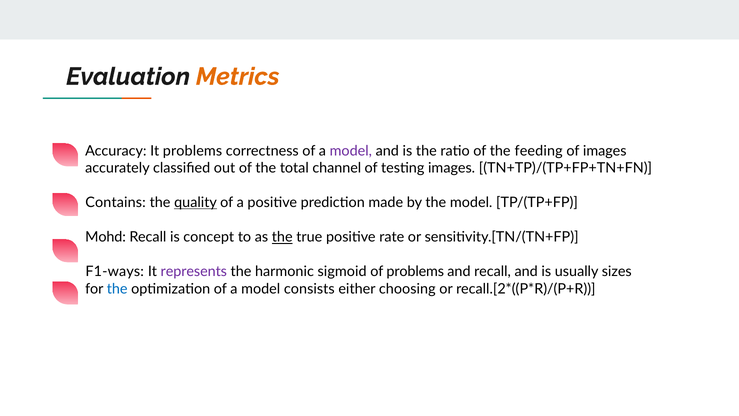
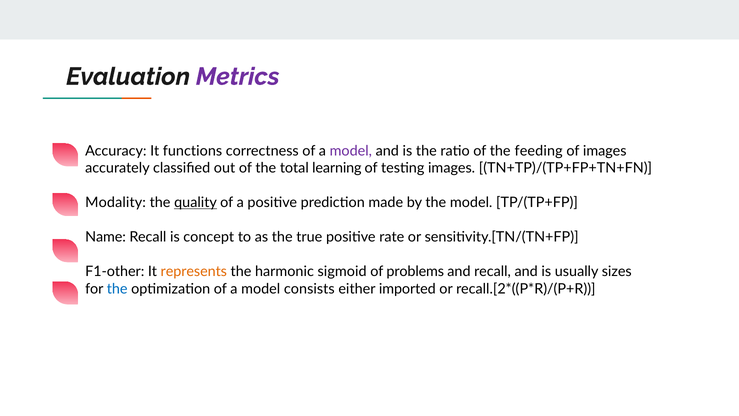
Metrics colour: orange -> purple (238, 77)
It problems: problems -> functions (193, 151)
channel: channel -> learning (337, 168)
Contains: Contains -> Modality (116, 202)
Mohd: Mohd -> Name (106, 237)
the underline: present -> none (282, 237)
F1-ways: F1-ways -> F1-other (115, 271)
represents colour: purple -> orange (194, 271)
choosing: choosing -> imported (407, 289)
